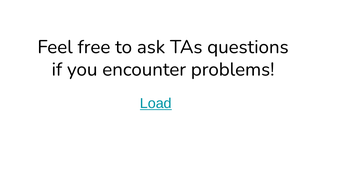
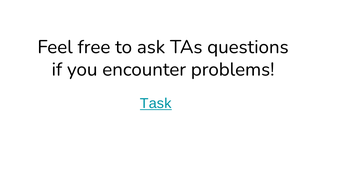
Load: Load -> Task (156, 104)
